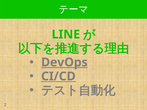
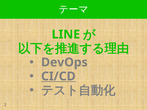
DevOps underline: present -> none (64, 62)
